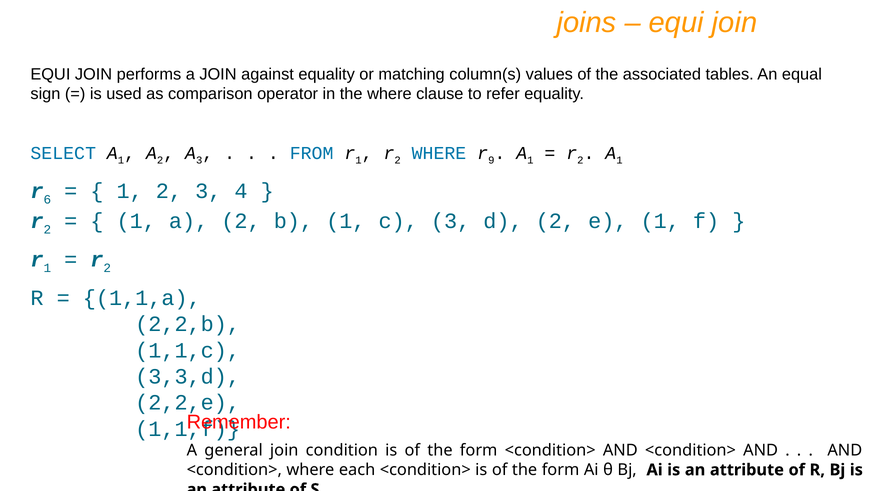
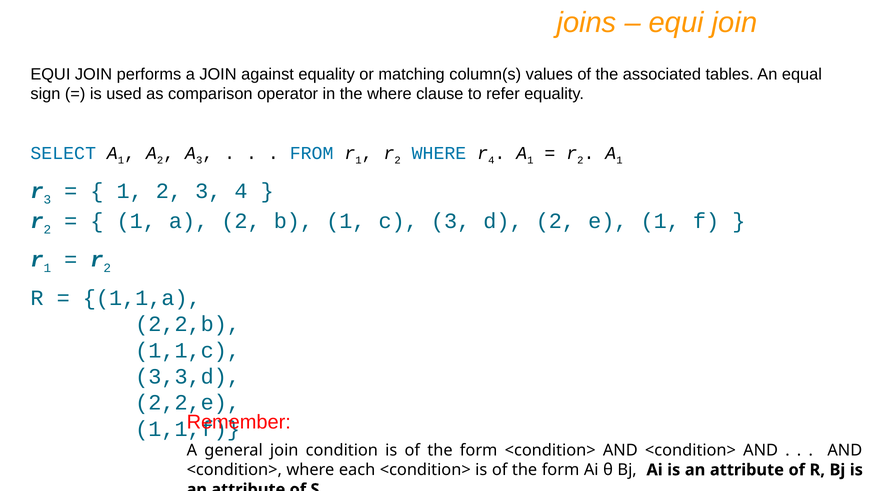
r 9: 9 -> 4 (491, 160)
r 6: 6 -> 3 (47, 200)
